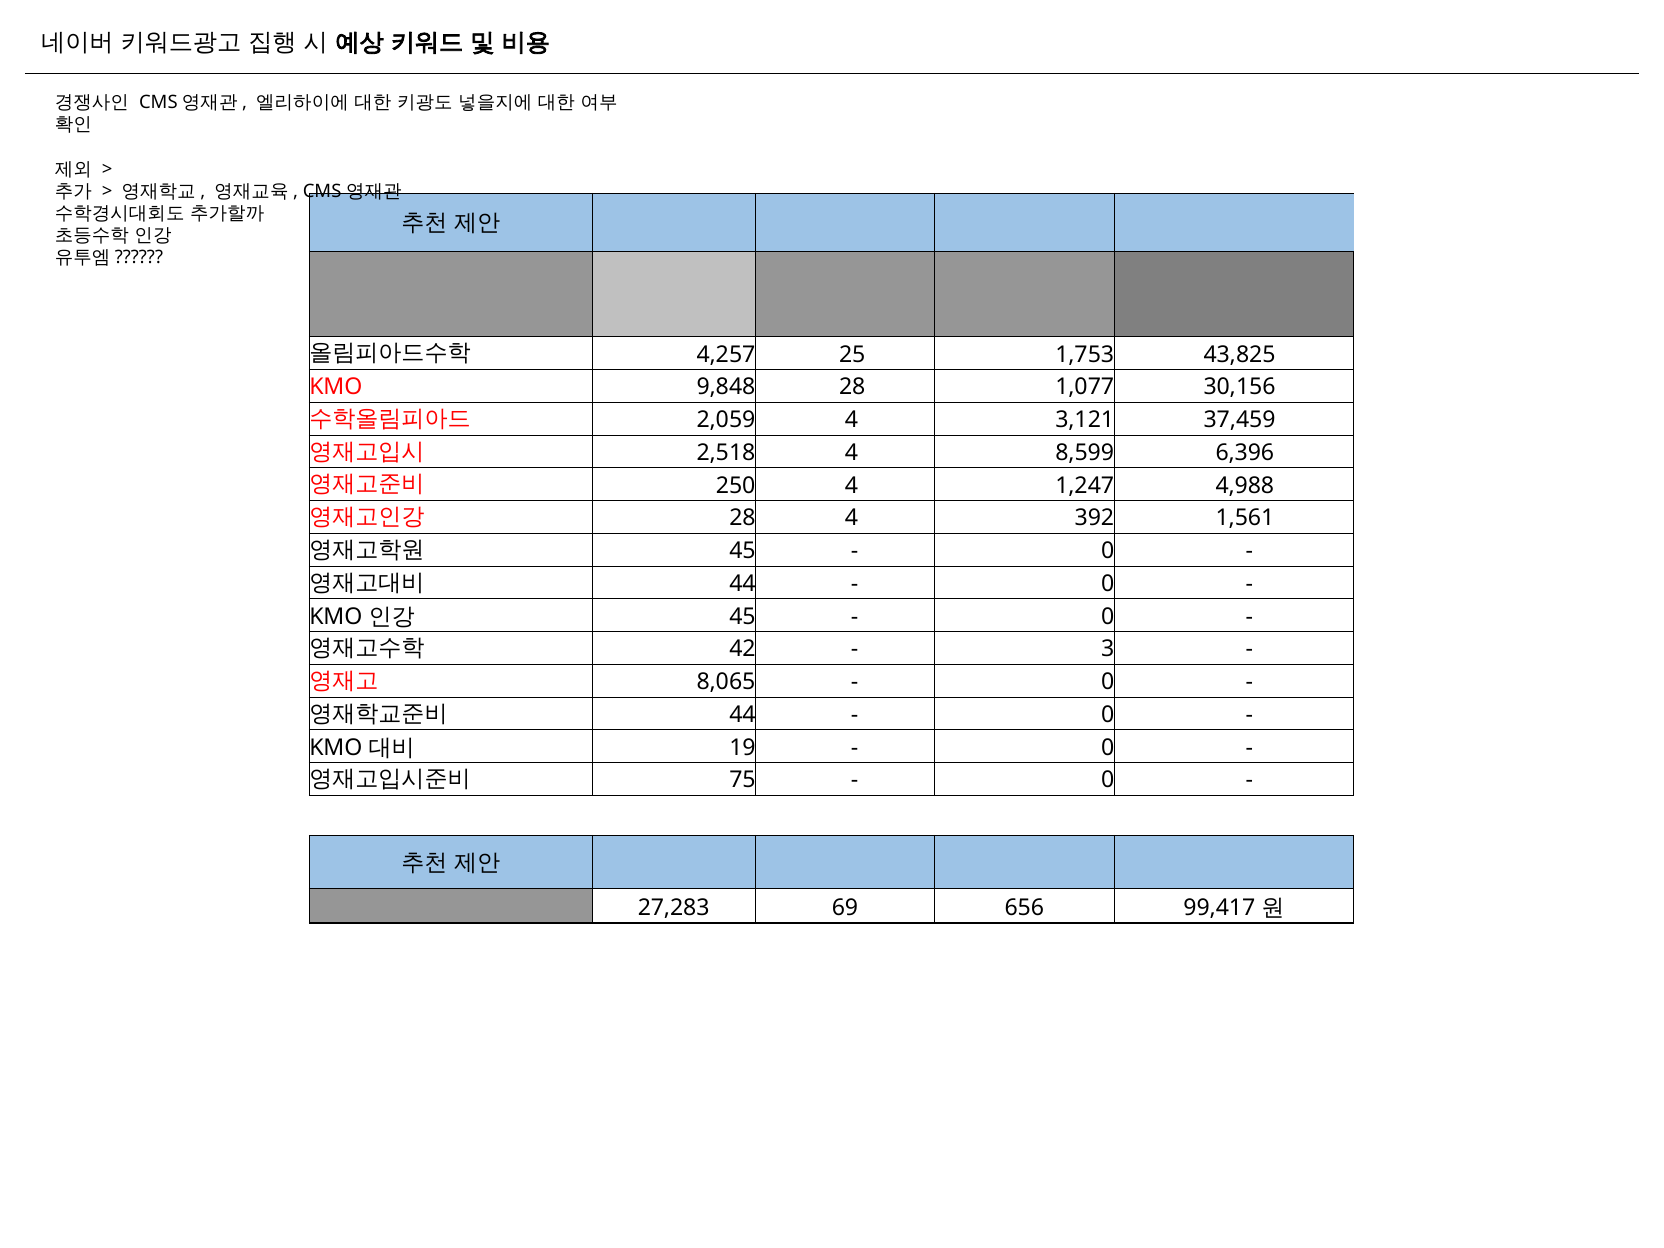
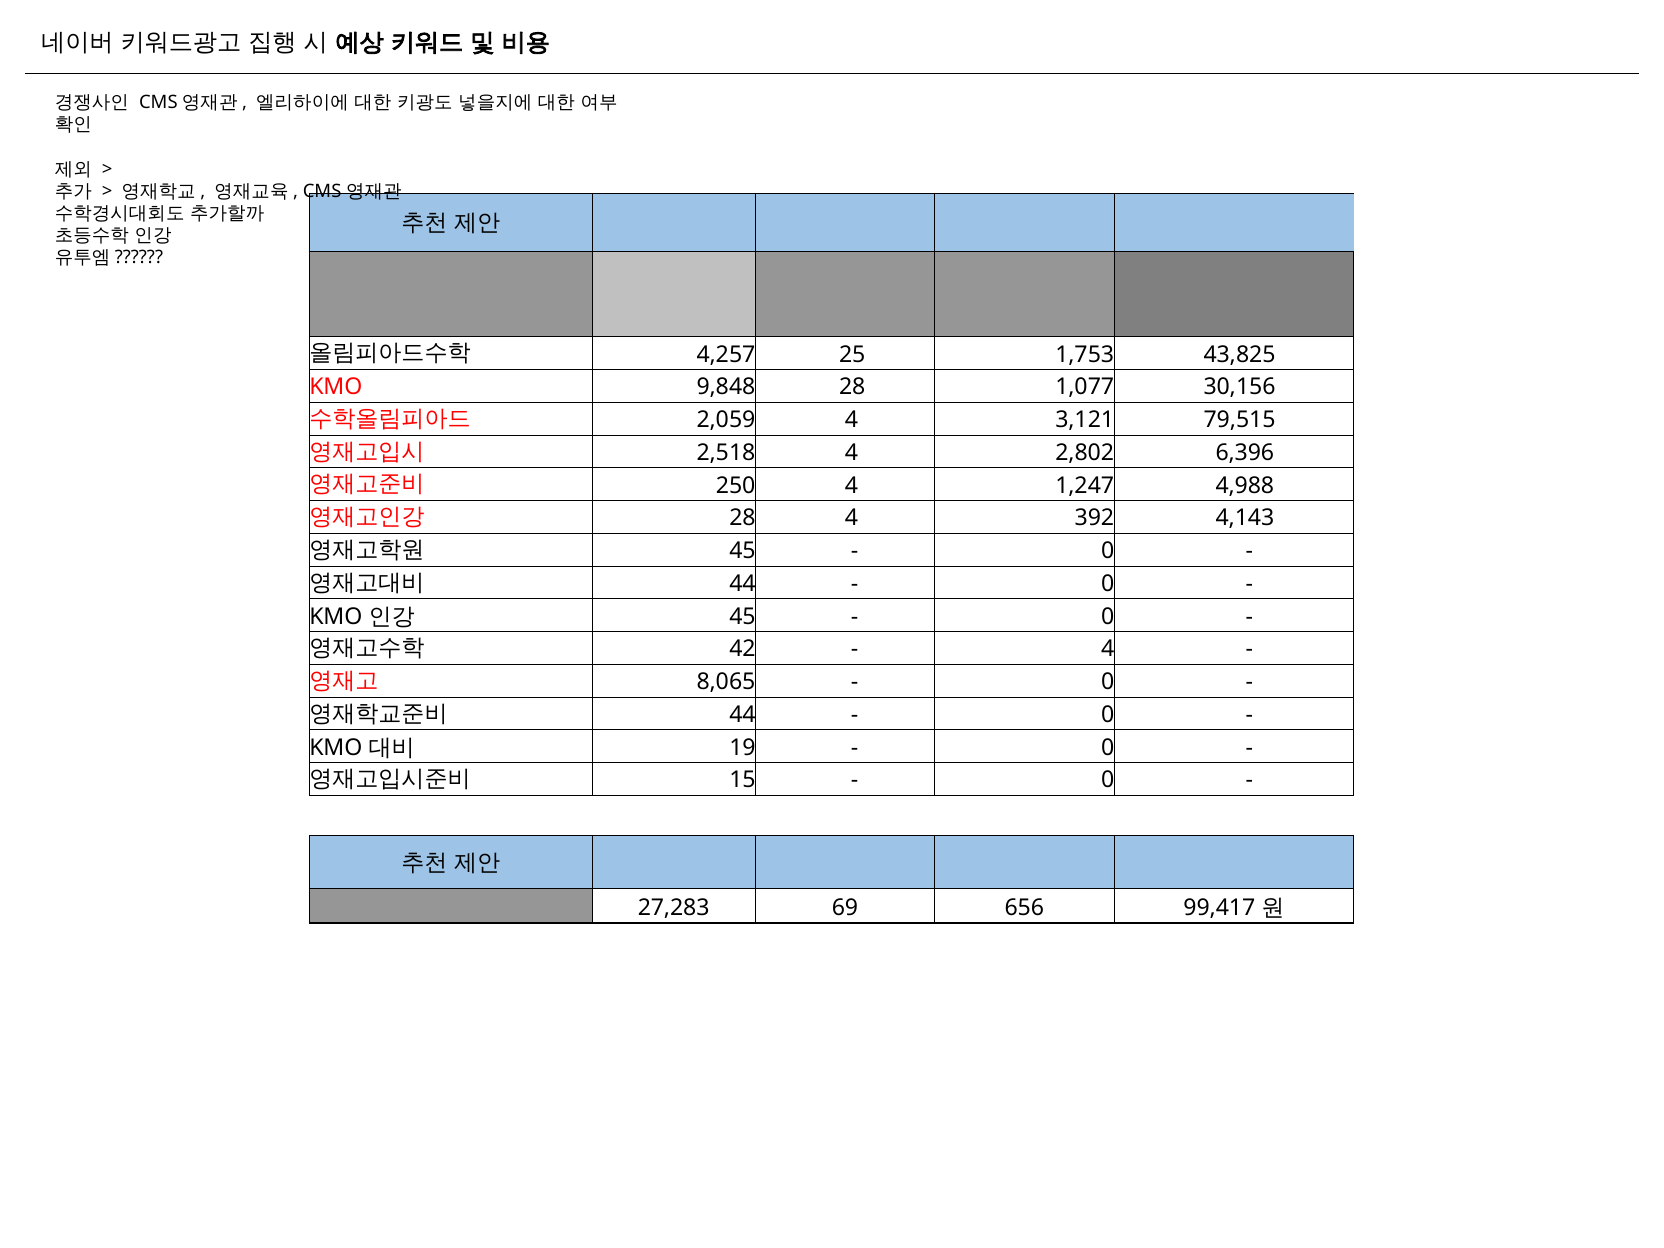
37,459: 37,459 -> 79,515 (1240, 420)
8,599: 8,599 -> 2,802 (1085, 453)
1,561: 1,561 -> 4,143 (1245, 518)
3: 3 -> 4 (1108, 649)
75: 75 -> 15 (742, 780)
